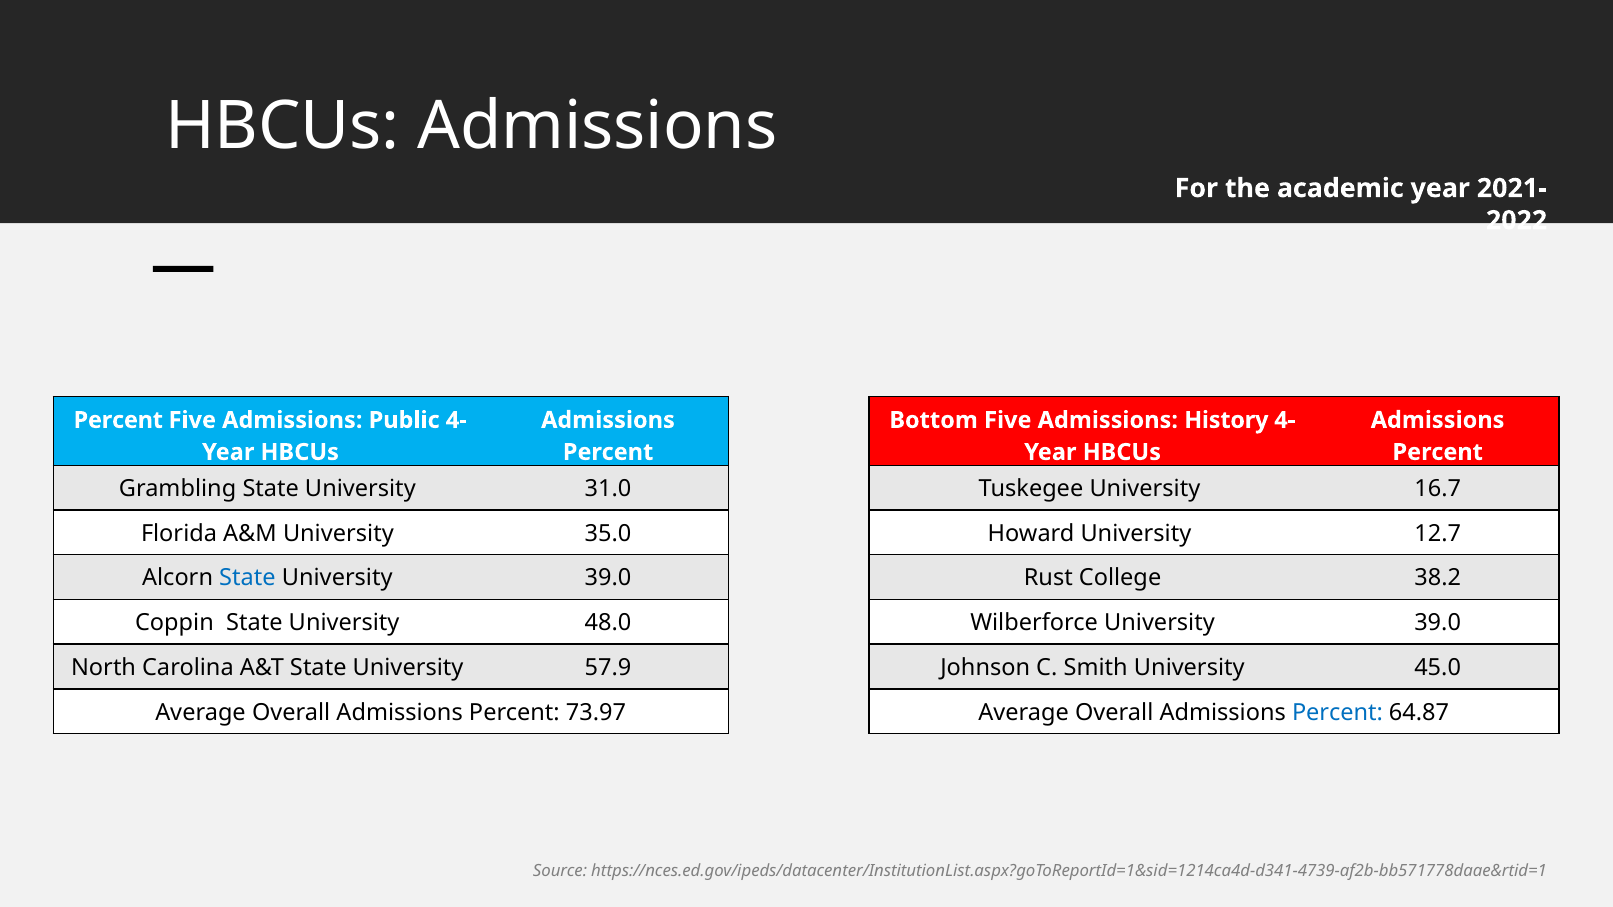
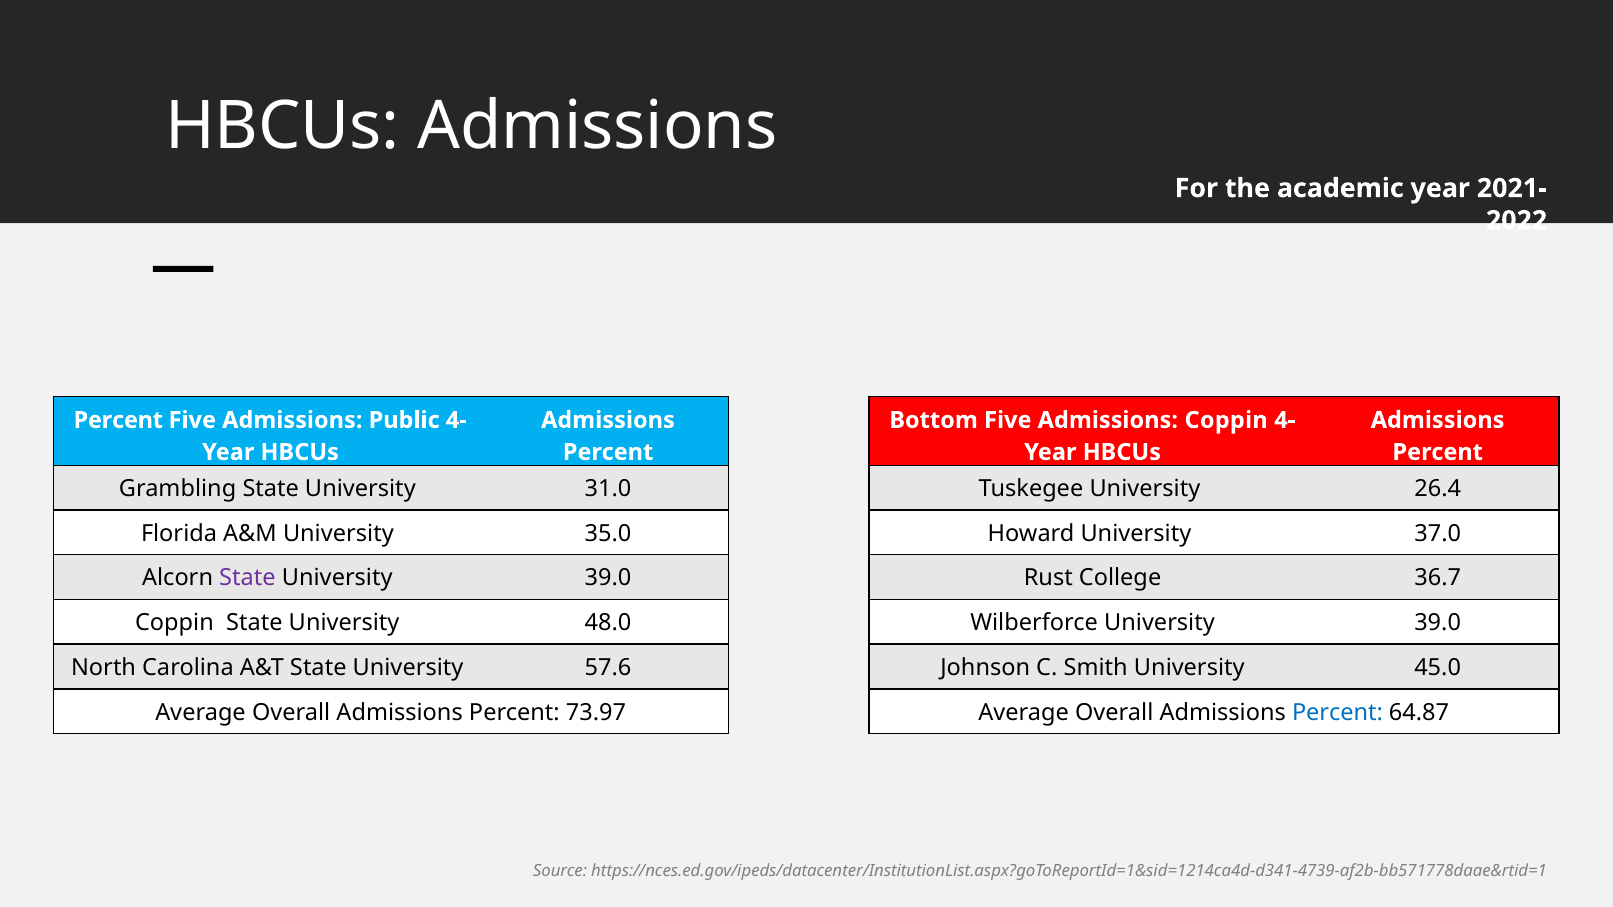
Admissions History: History -> Coppin (1226, 420)
16.7: 16.7 -> 26.4 (1438, 489)
12.7: 12.7 -> 37.0 (1438, 534)
State colour: blue -> purple (247, 578)
38.2: 38.2 -> 36.7 (1438, 578)
57.9: 57.9 -> 57.6 (608, 668)
